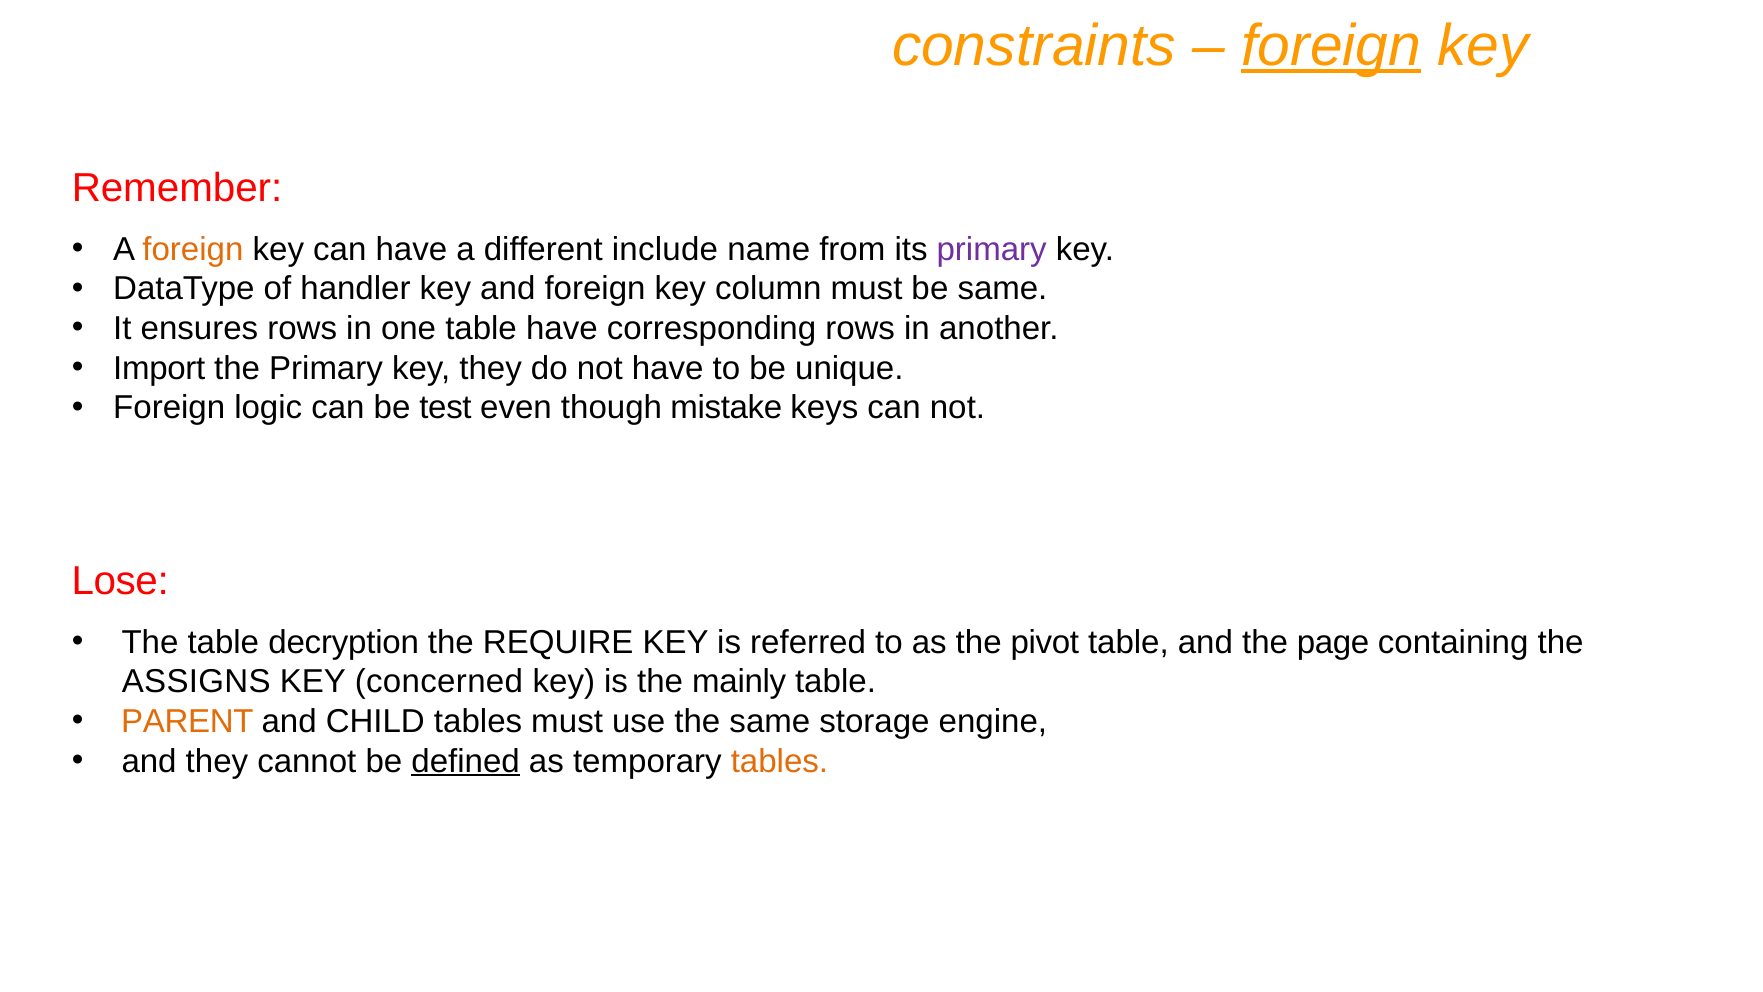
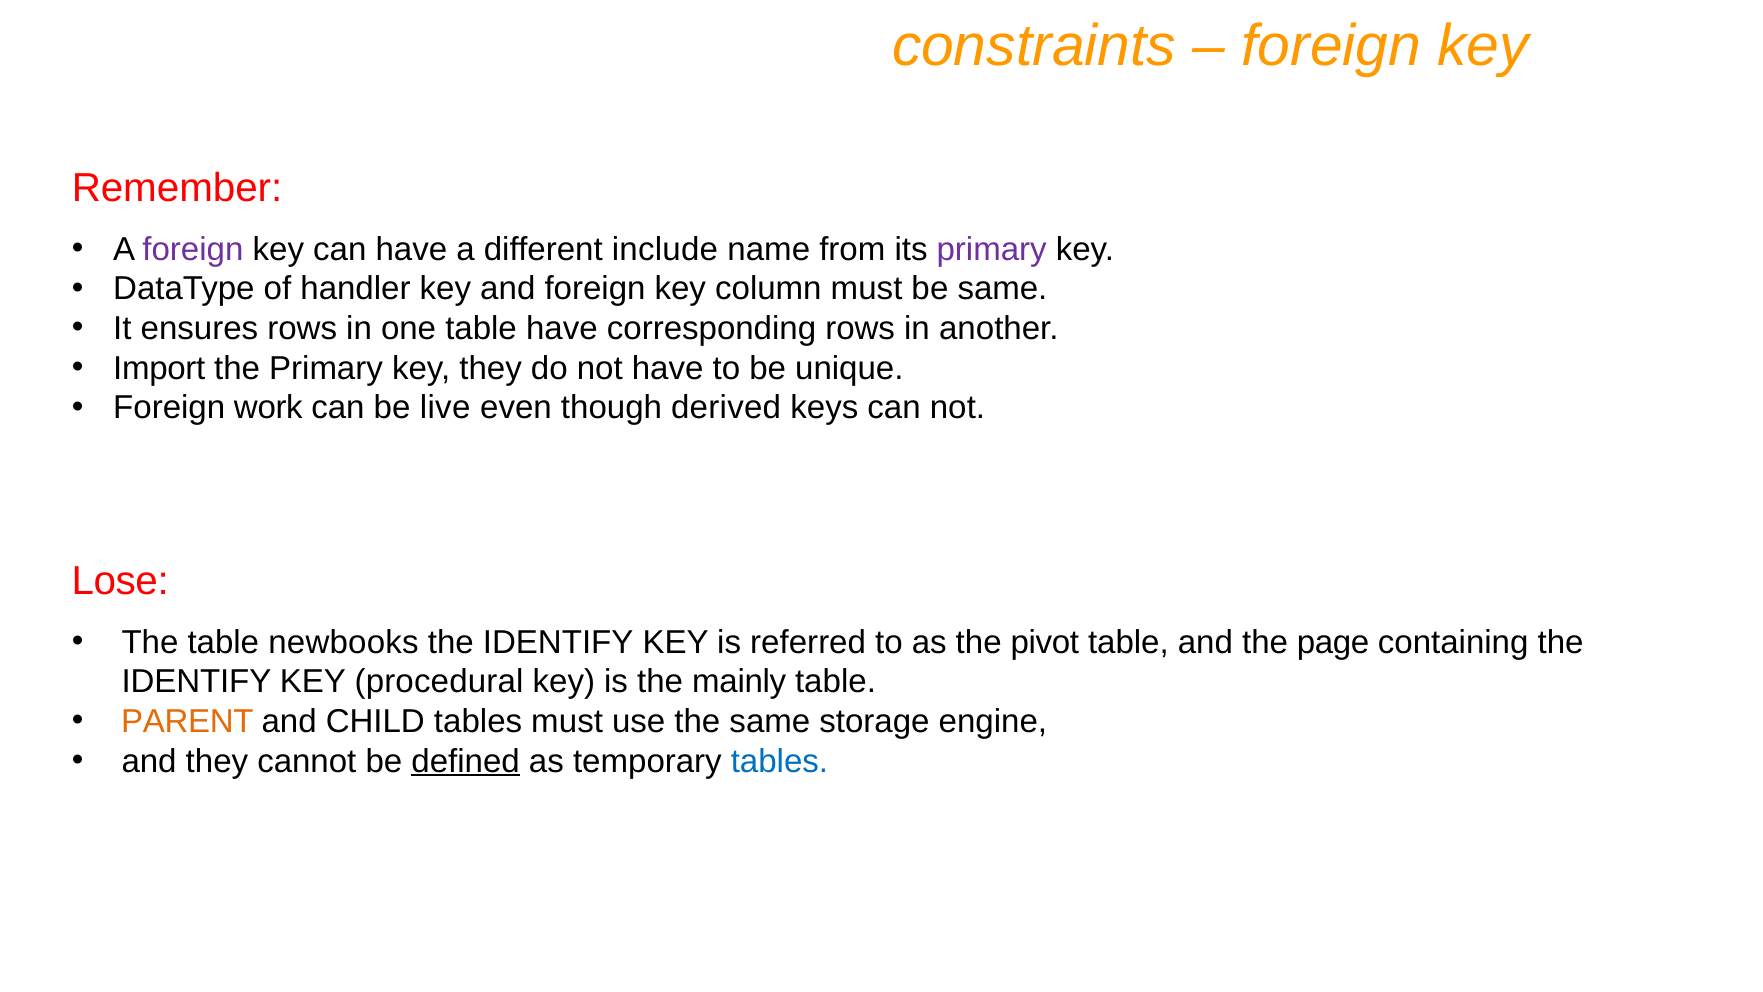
foreign underline: present -> none (1331, 46)
foreign colour: orange -> purple (193, 249)
logic: logic -> work (268, 408)
test: test -> live (445, 408)
mistake: mistake -> derived (726, 408)
decryption: decryption -> newbooks (343, 642)
REQUIRE: REQUIRE -> IDENTIFY (558, 642)
ASSIGNS: ASSIGNS -> IDENTIFY (196, 682)
concerned: concerned -> procedural (439, 682)
tables colour: orange -> blue (779, 761)
